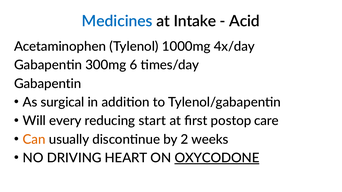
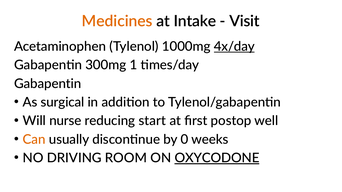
Medicines colour: blue -> orange (117, 21)
Acid: Acid -> Visit (244, 21)
4x/day underline: none -> present (234, 47)
6: 6 -> 1 (134, 65)
every: every -> nurse (65, 121)
care: care -> well (266, 121)
2: 2 -> 0 (184, 140)
HEART: HEART -> ROOM (126, 158)
